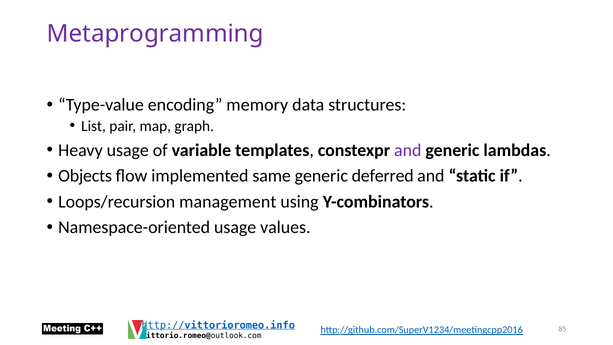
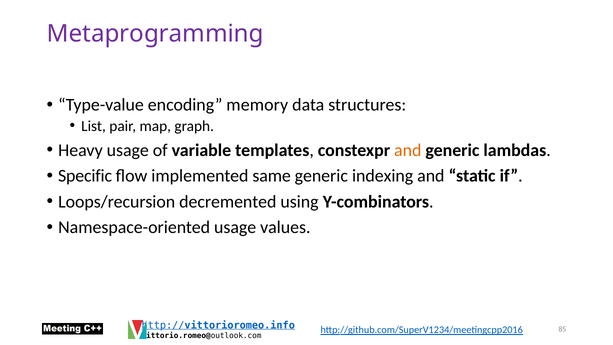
and colour: purple -> orange (408, 150)
Objects: Objects -> Specific (85, 176)
deferred: deferred -> indexing (383, 176)
management: management -> decremented (228, 202)
